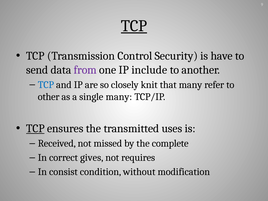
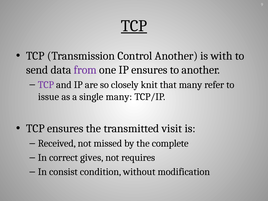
Control Security: Security -> Another (176, 56)
have: have -> with (222, 56)
IP include: include -> ensures (149, 70)
TCP colour: blue -> purple (46, 85)
other: other -> issue (49, 97)
TCP underline: present -> none (35, 129)
uses: uses -> visit (172, 129)
